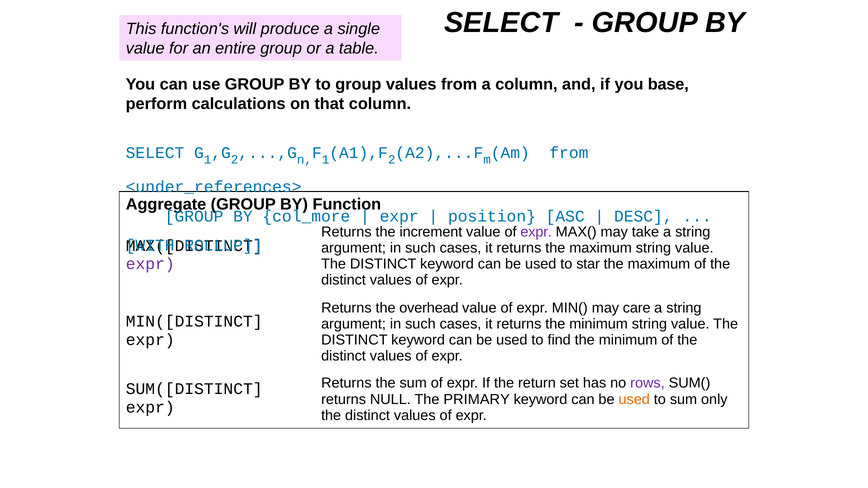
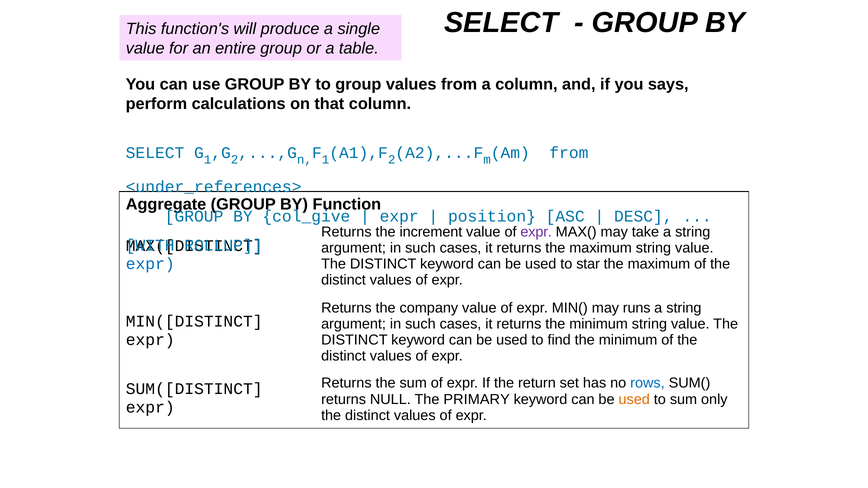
base: base -> says (668, 85)
col_more: col_more -> col_give (306, 216)
expr colour: purple -> blue (150, 264)
overhead: overhead -> company (429, 308)
care: care -> runs (637, 308)
rows colour: purple -> blue (647, 383)
